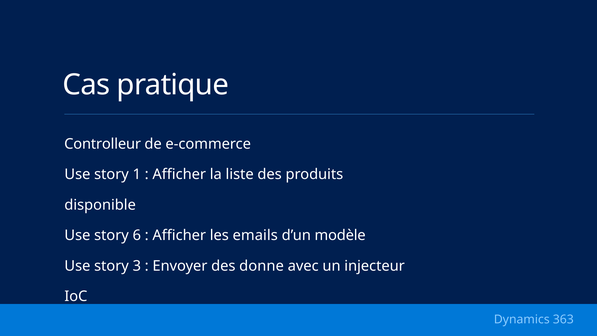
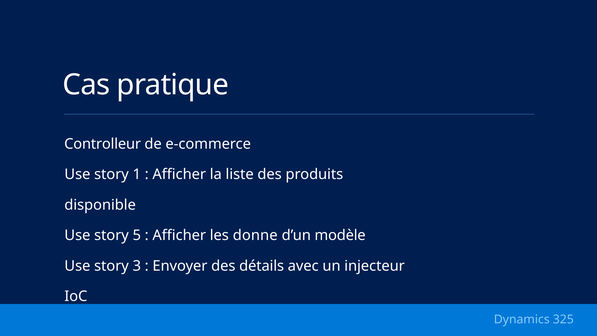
6: 6 -> 5 (137, 235)
emails: emails -> donne (255, 235)
donne: donne -> détails (262, 266)
363: 363 -> 325 (563, 319)
